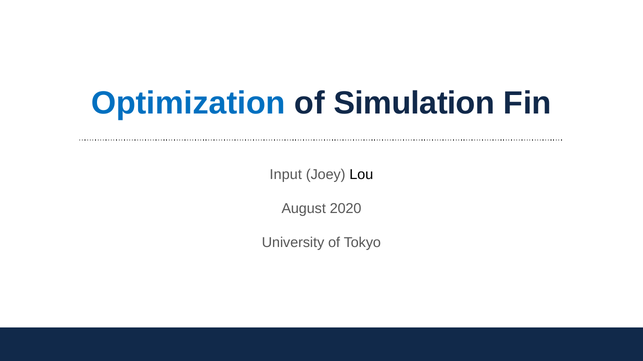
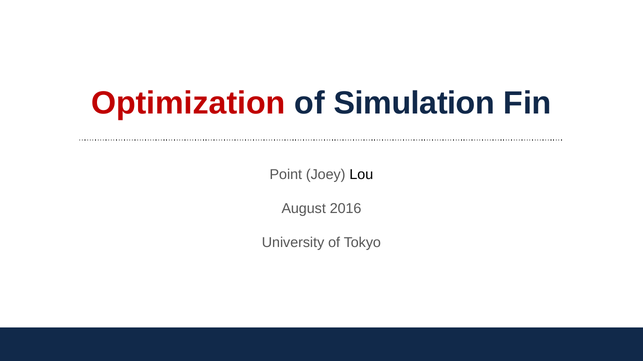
Optimization colour: blue -> red (188, 104)
Input: Input -> Point (286, 175)
2020: 2020 -> 2016 (346, 209)
